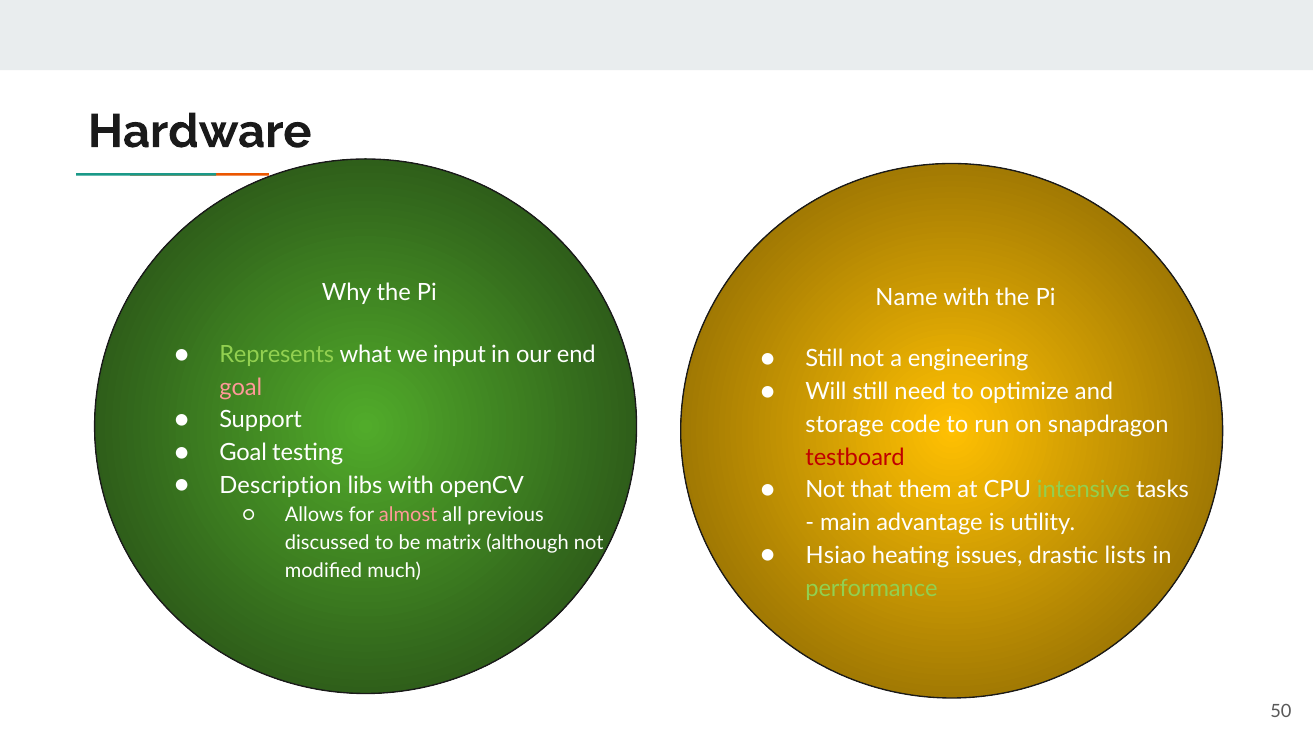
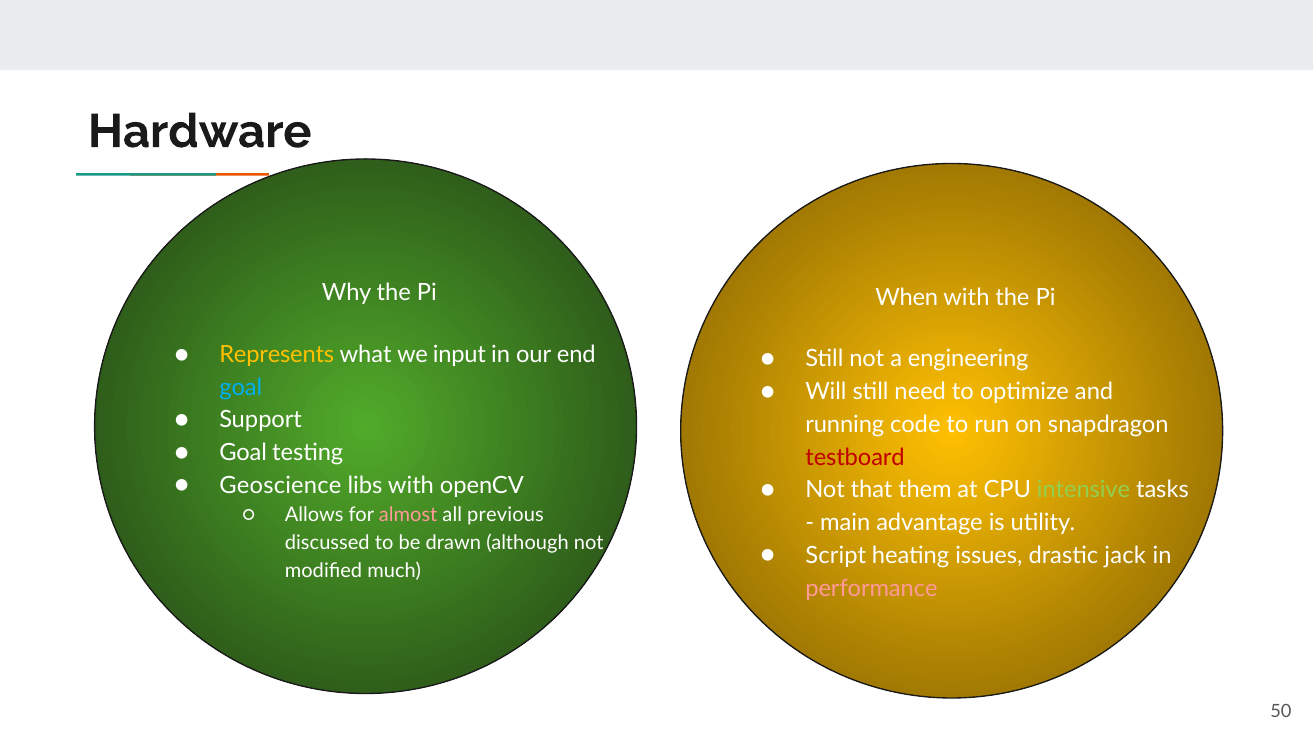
Name: Name -> When (907, 297)
Represents colour: light green -> yellow (277, 354)
goal colour: pink -> light blue (241, 387)
storage: storage -> running (845, 424)
Description: Description -> Geoscience (280, 485)
matrix: matrix -> drawn (453, 543)
Hsiao: Hsiao -> Script (836, 555)
lists: lists -> jack (1125, 555)
performance colour: light green -> pink (871, 588)
